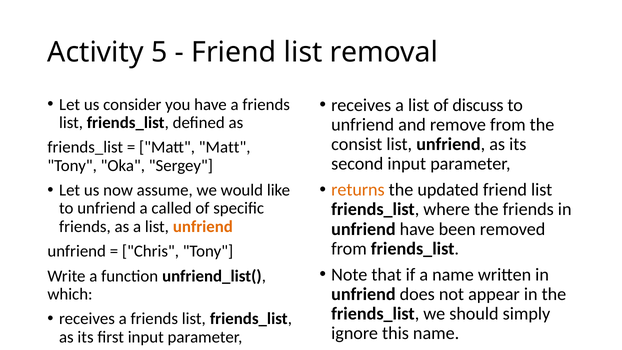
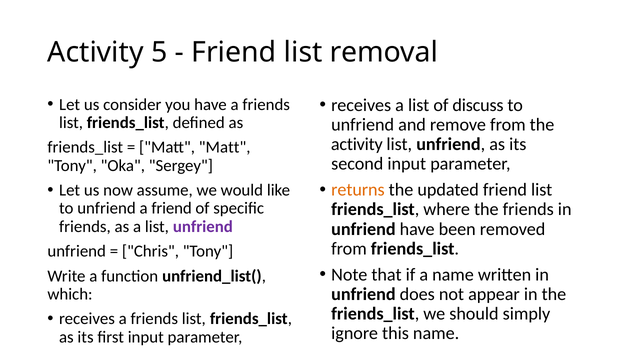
consist: consist -> activity (357, 144)
a called: called -> friend (172, 208)
unfriend colour: orange -> purple (203, 227)
